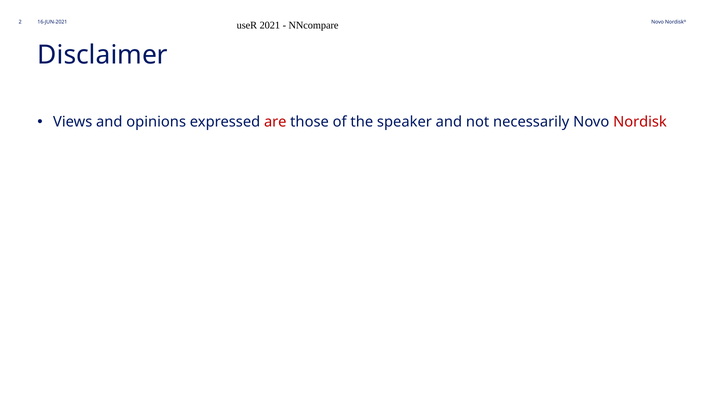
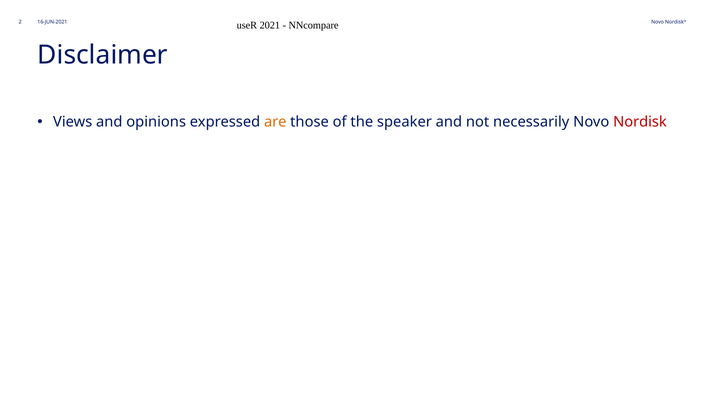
are colour: red -> orange (275, 122)
